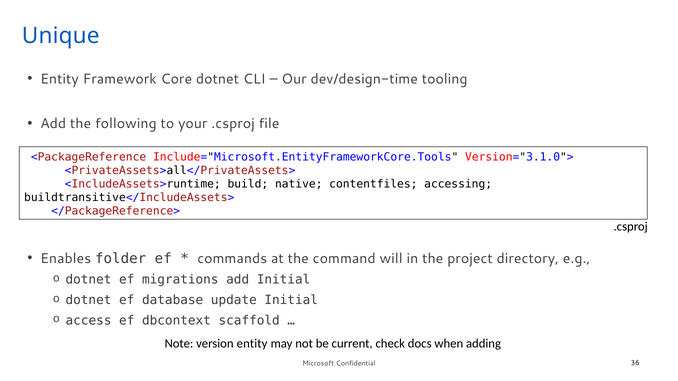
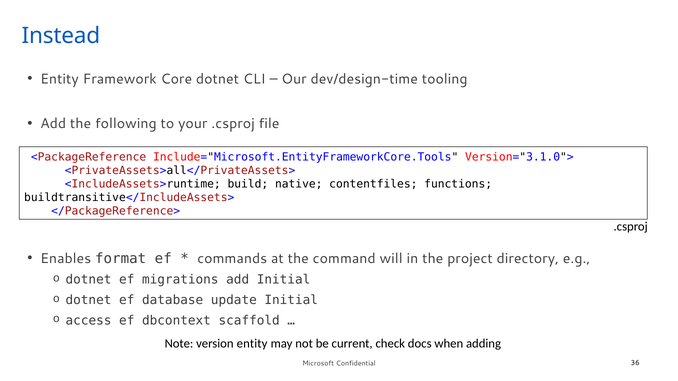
Unique: Unique -> Instead (61, 36)
accessing: accessing -> functions (458, 184)
folder: folder -> format (121, 259)
